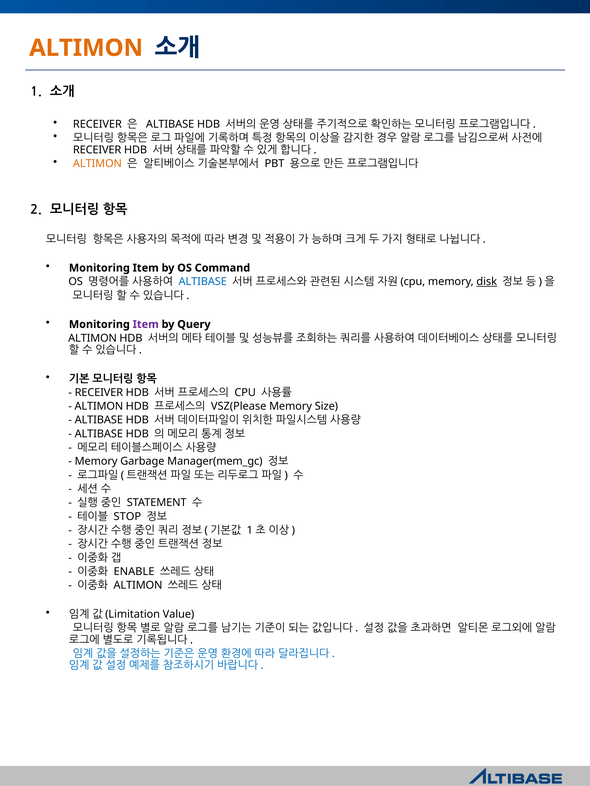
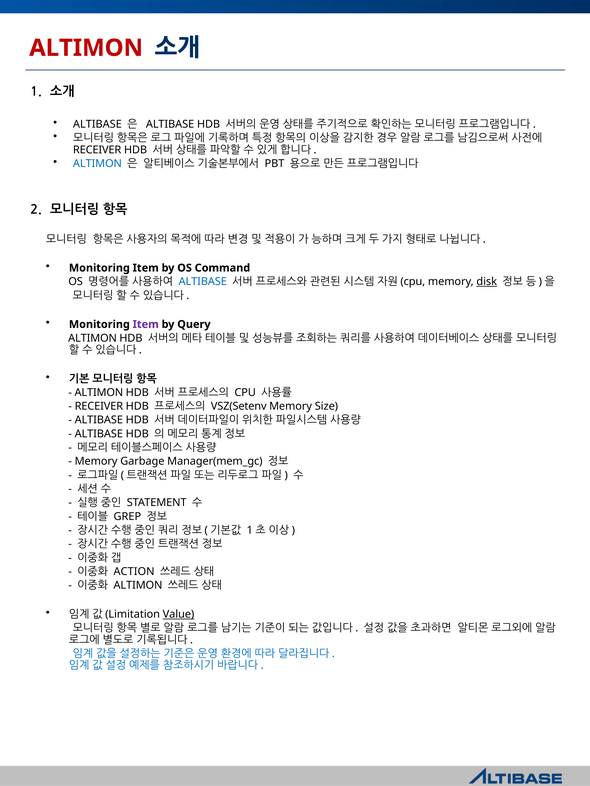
ALTIMON colour: orange -> red (86, 48)
RECEIVER: RECEIVER -> ALTIBASE (97, 124)
ALTIMON colour: orange -> blue (97, 164)
RECEIVER: RECEIVER -> ALTIMON (99, 393)
ALTIMON: ALTIMON -> RECEIVER (99, 407)
VSZ(Please: VSZ(Please -> VSZ(Setenv (239, 407)
STOP: STOP -> GREP (127, 517)
ENABLE: ENABLE -> ACTION (134, 572)
Value underline: none -> present (178, 615)
